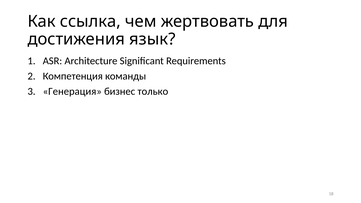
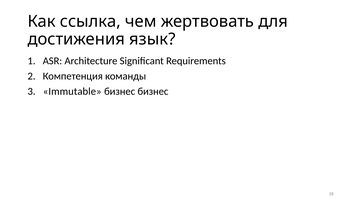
Генерация: Генерация -> Immutable (72, 91)
бизнес только: только -> бизнес (153, 91)
